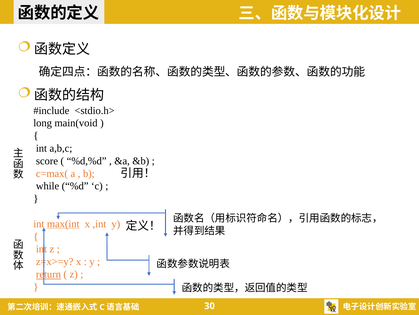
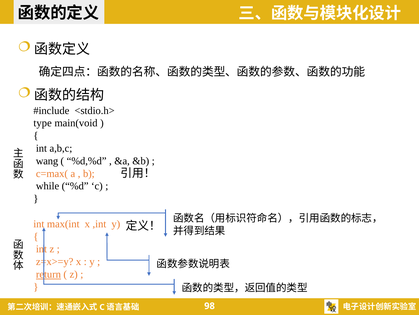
long: long -> type (43, 123)
score: score -> wang (47, 161)
max(int underline: present -> none (63, 223)
30: 30 -> 98 (210, 305)
